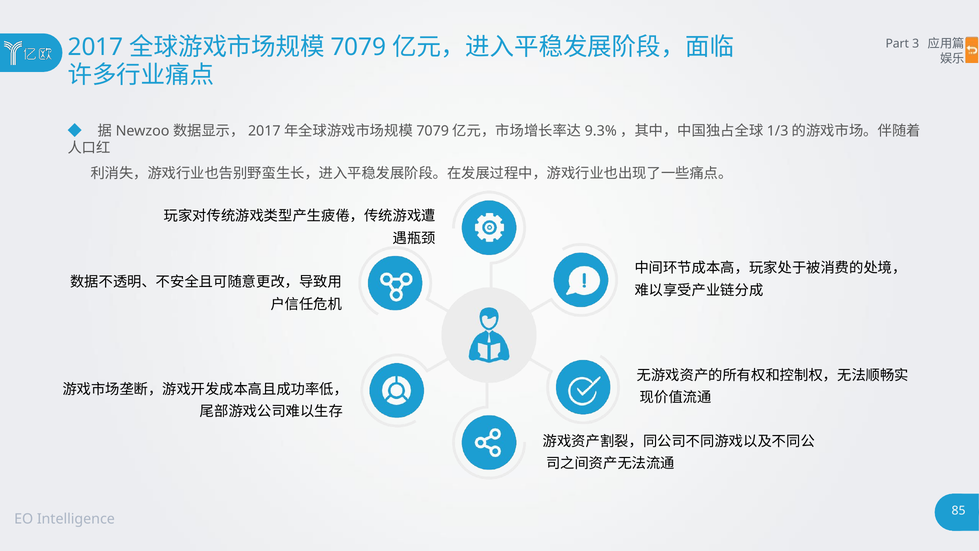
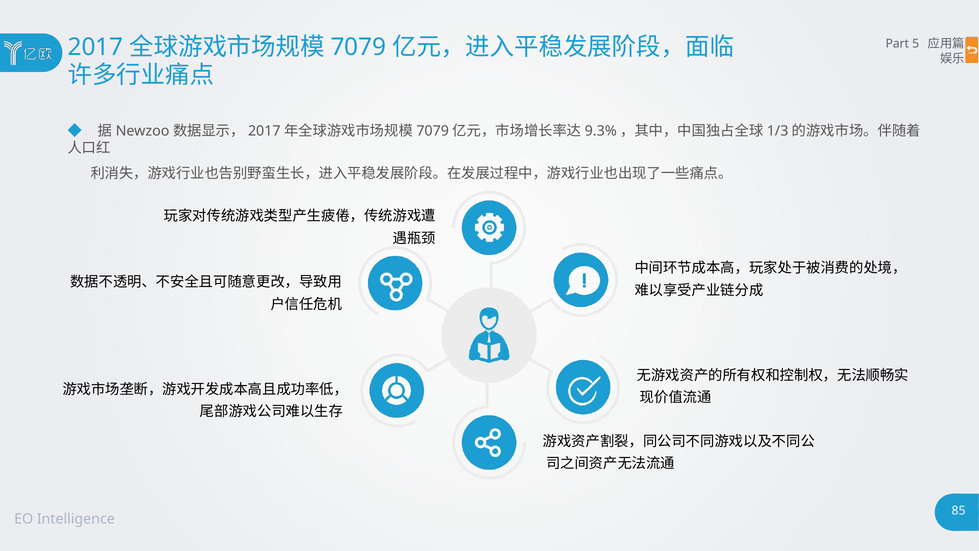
3: 3 -> 5 (916, 44)
